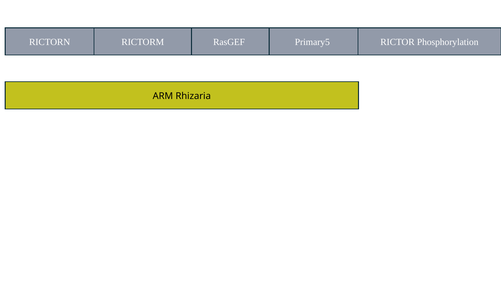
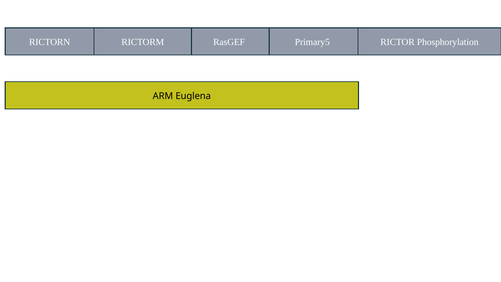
Rhizaria: Rhizaria -> Euglena (193, 96)
